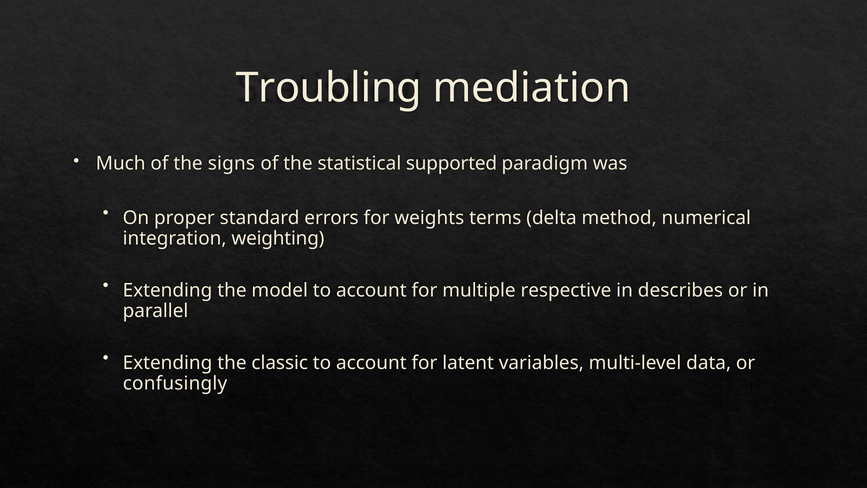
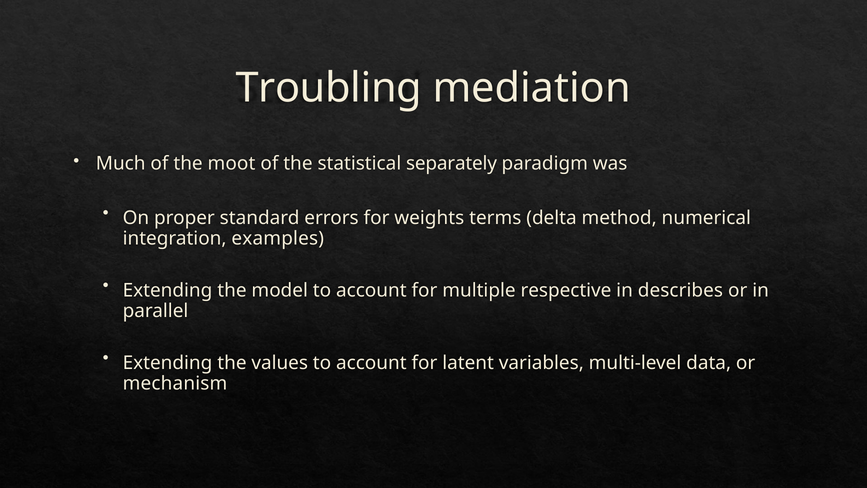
signs: signs -> moot (231, 163)
supported: supported -> separately (452, 163)
weighting: weighting -> examples (278, 238)
classic: classic -> values (280, 363)
confusingly: confusingly -> mechanism (175, 383)
